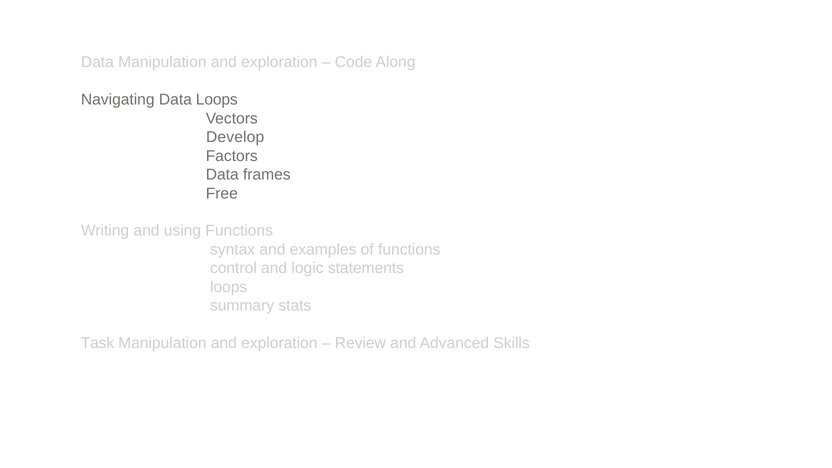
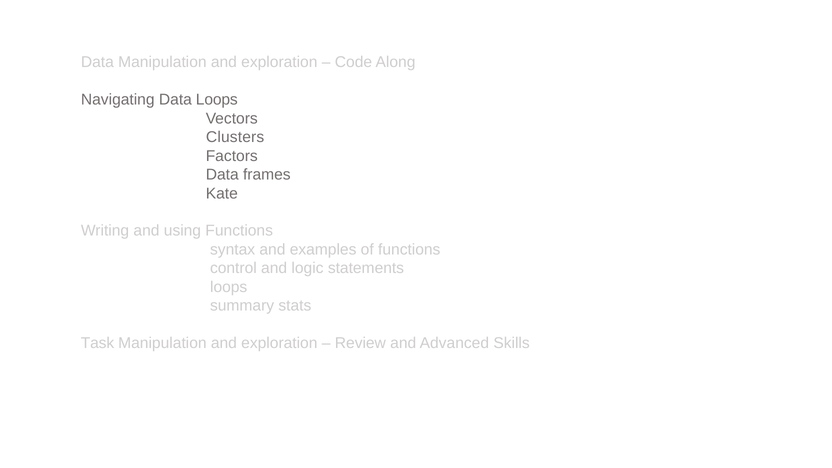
Develop: Develop -> Clusters (235, 137)
Free: Free -> Kate (222, 193)
